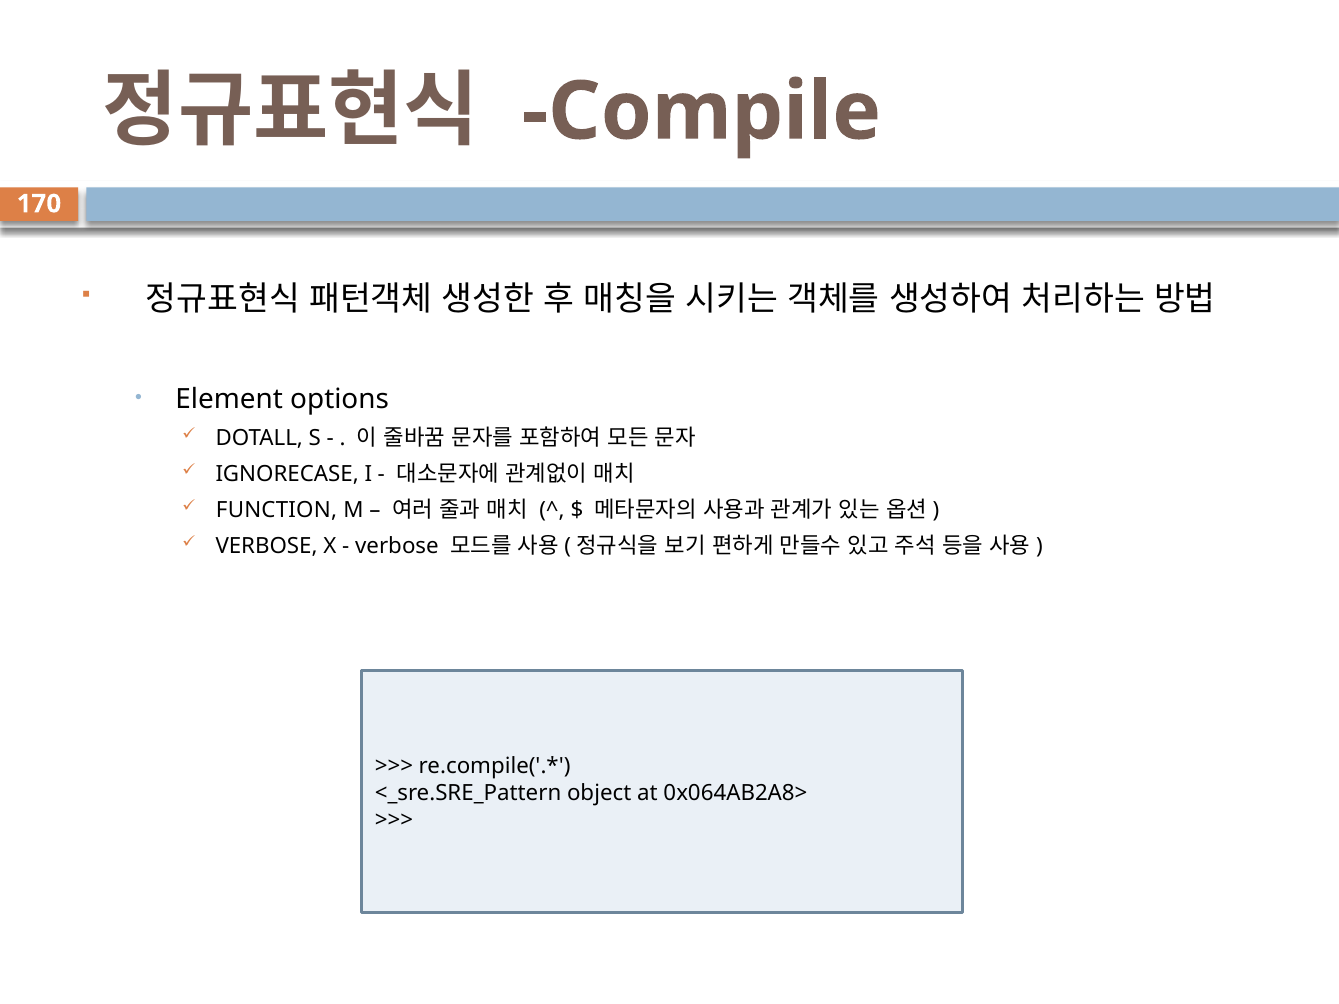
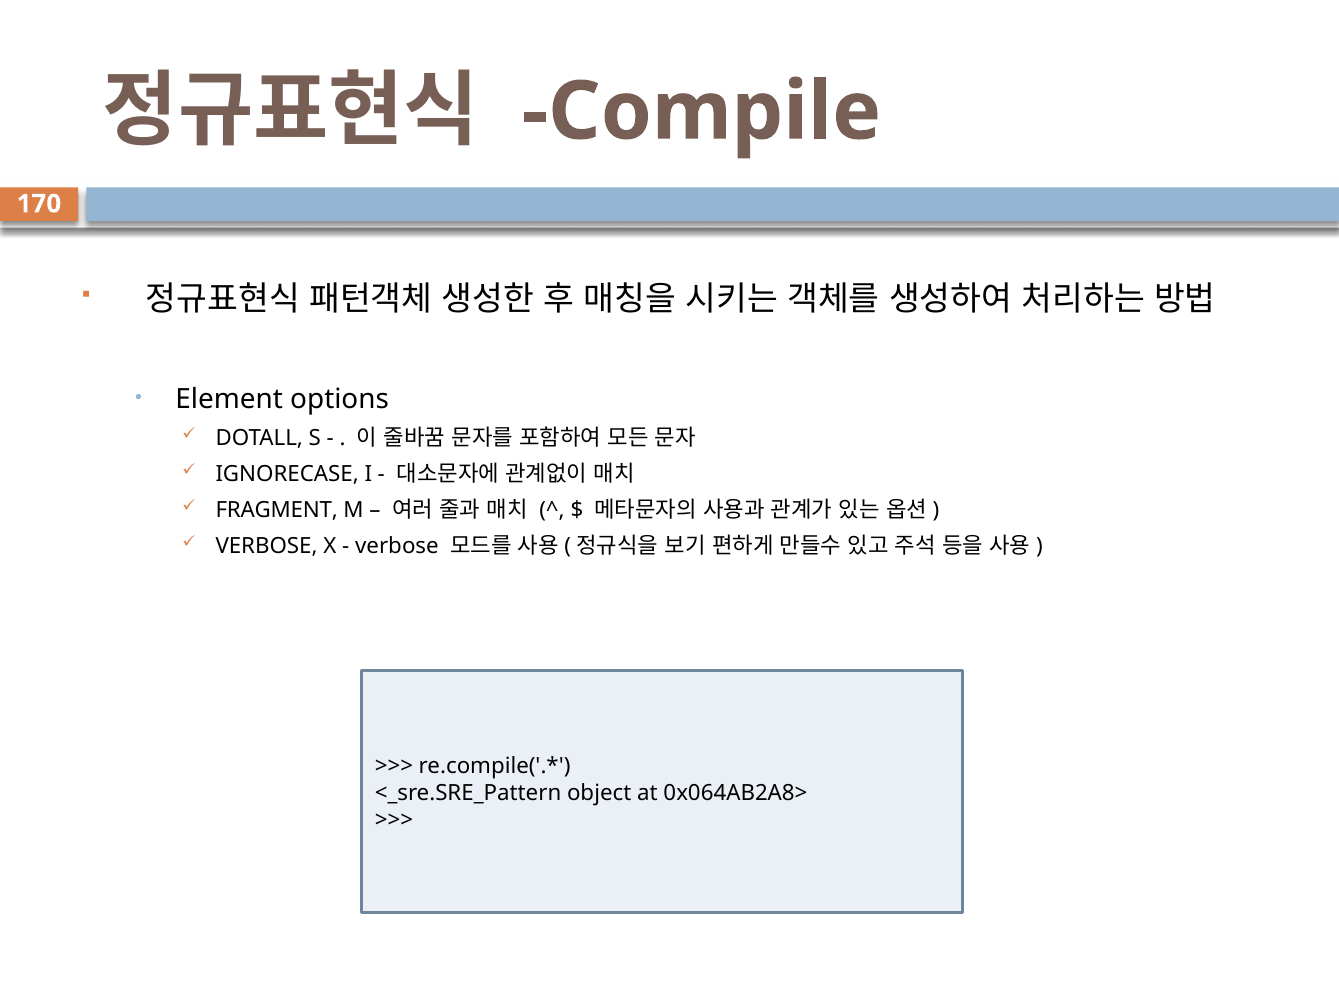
FUNCTION: FUNCTION -> FRAGMENT (277, 510)
